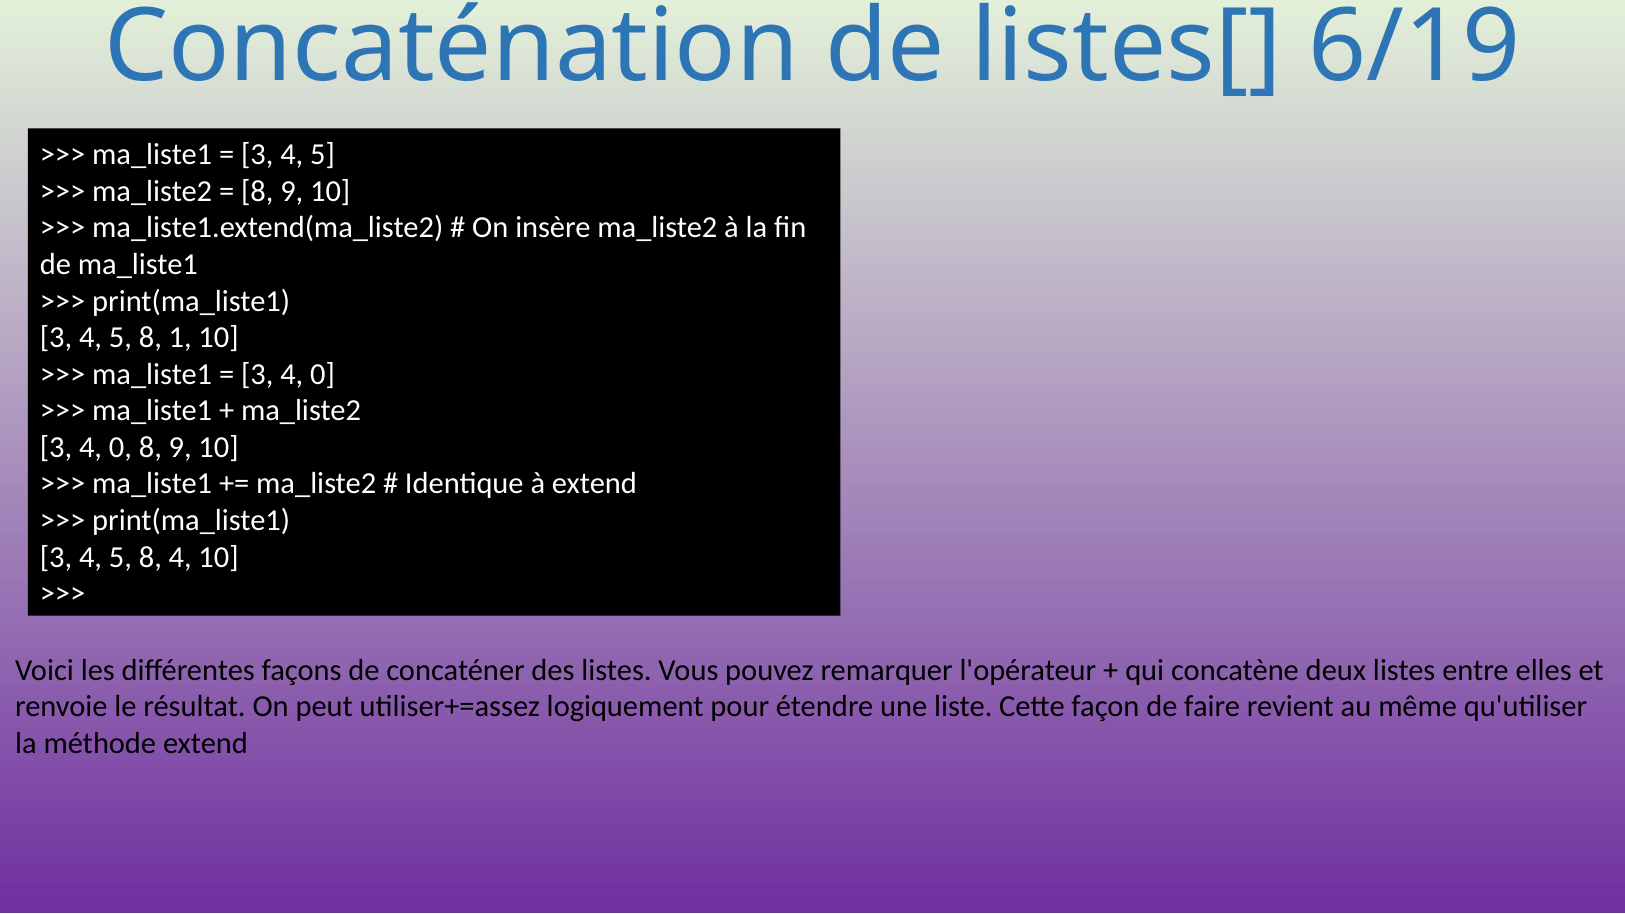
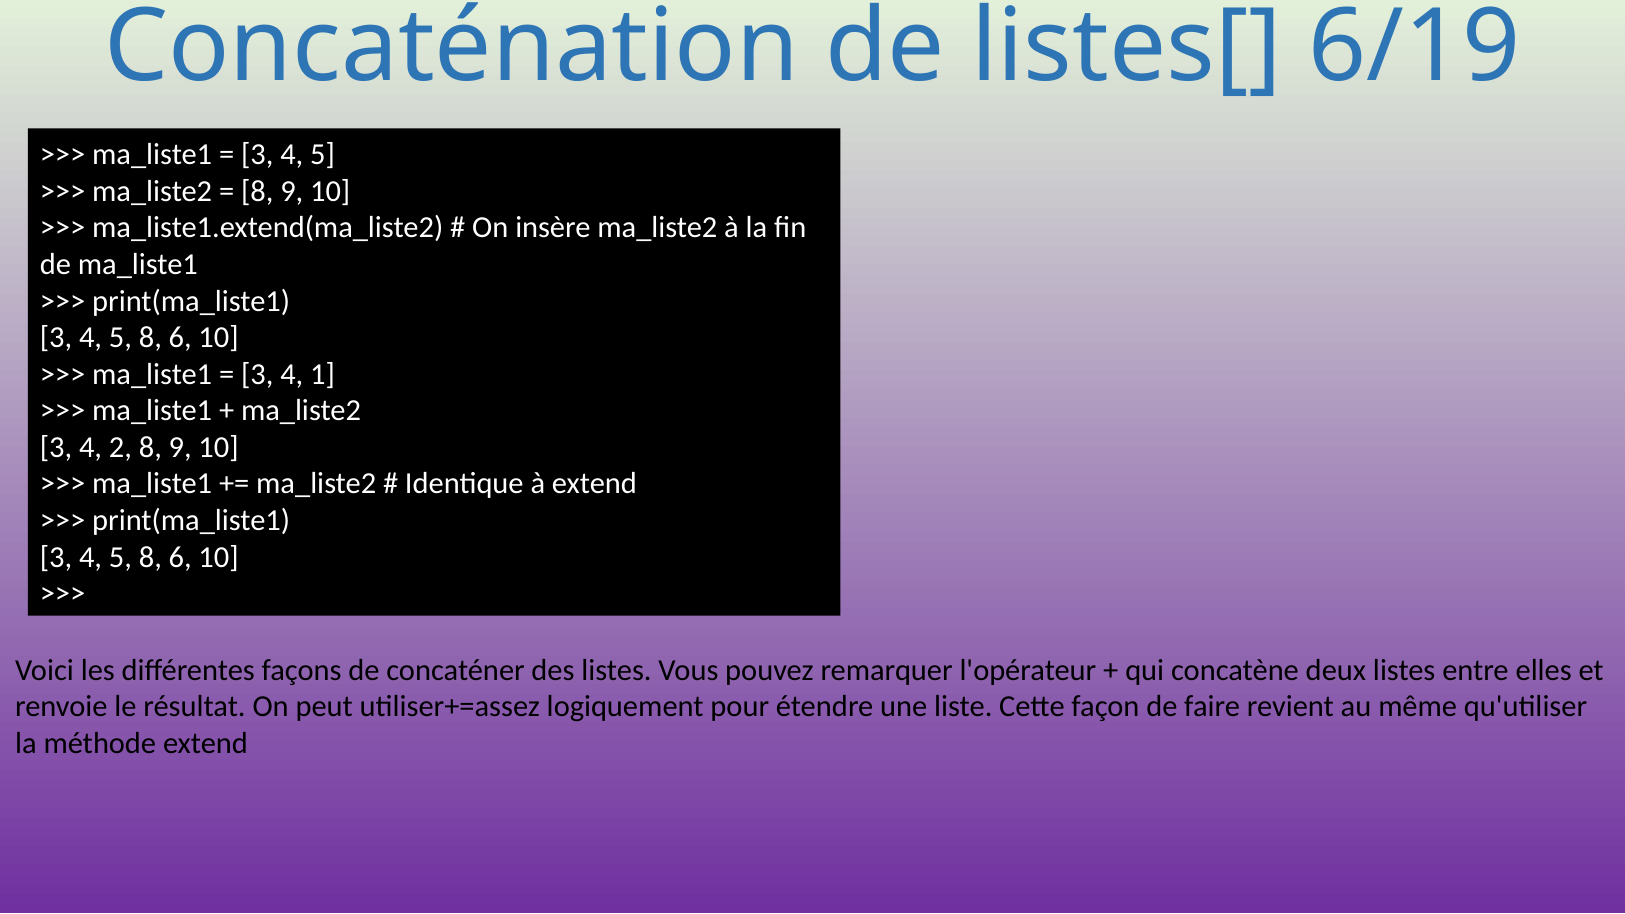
1: 1 -> 6 (180, 338)
0: 0 -> 1 (322, 374)
0: 0 -> 2 (120, 447)
4: 4 -> 6 (180, 557)
